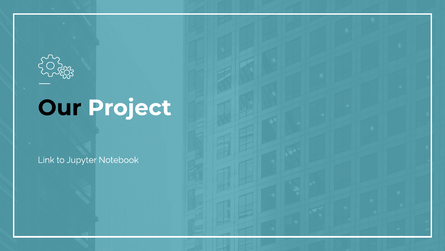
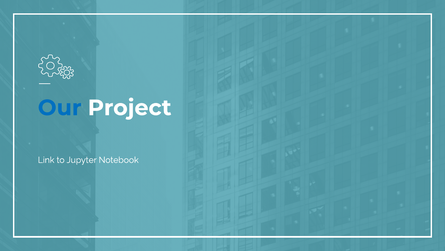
Our colour: black -> blue (60, 108)
